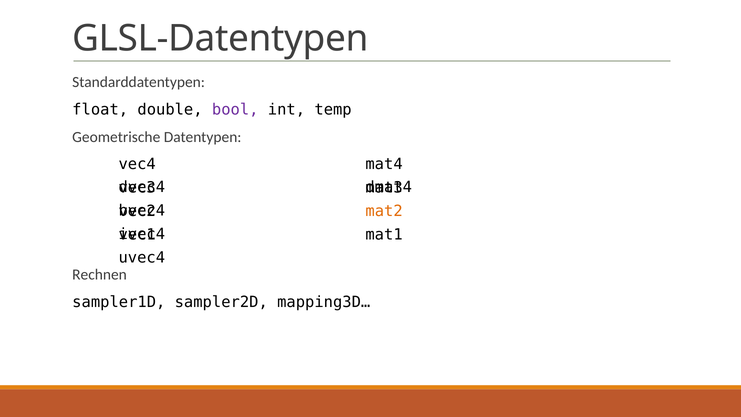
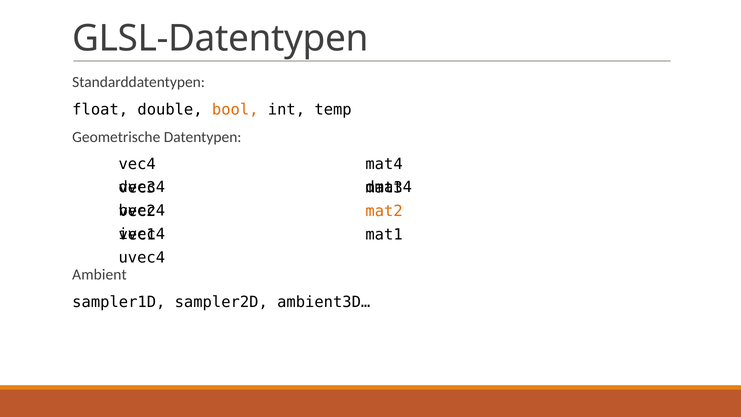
bool colour: purple -> orange (235, 110)
Rechnen: Rechnen -> Ambient (99, 275)
mapping3D…: mapping3D… -> ambient3D… (324, 302)
